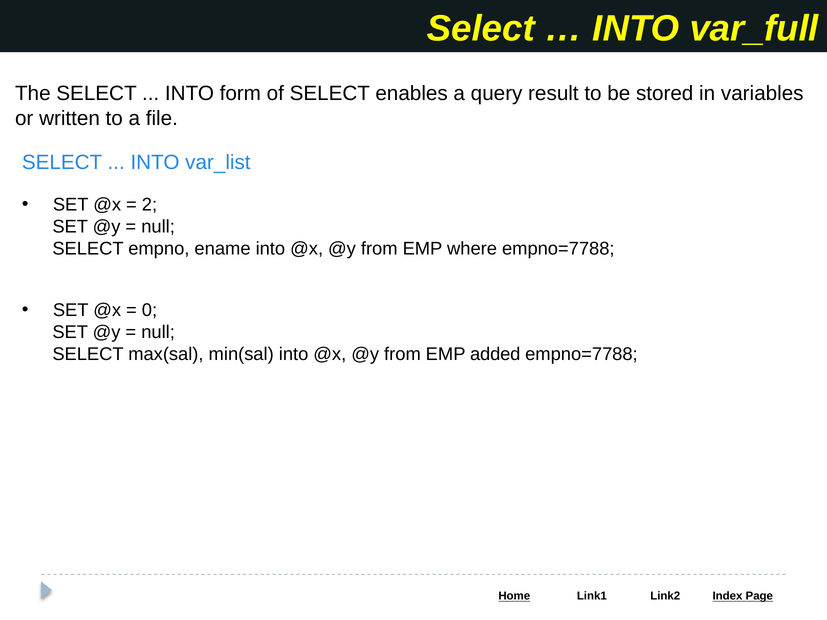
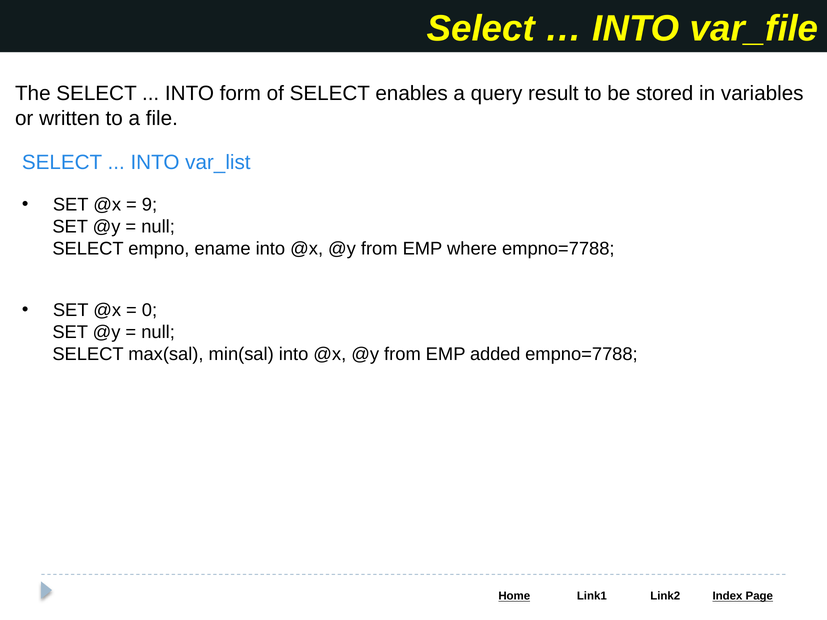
var_full: var_full -> var_file (754, 29)
2: 2 -> 9 (149, 205)
